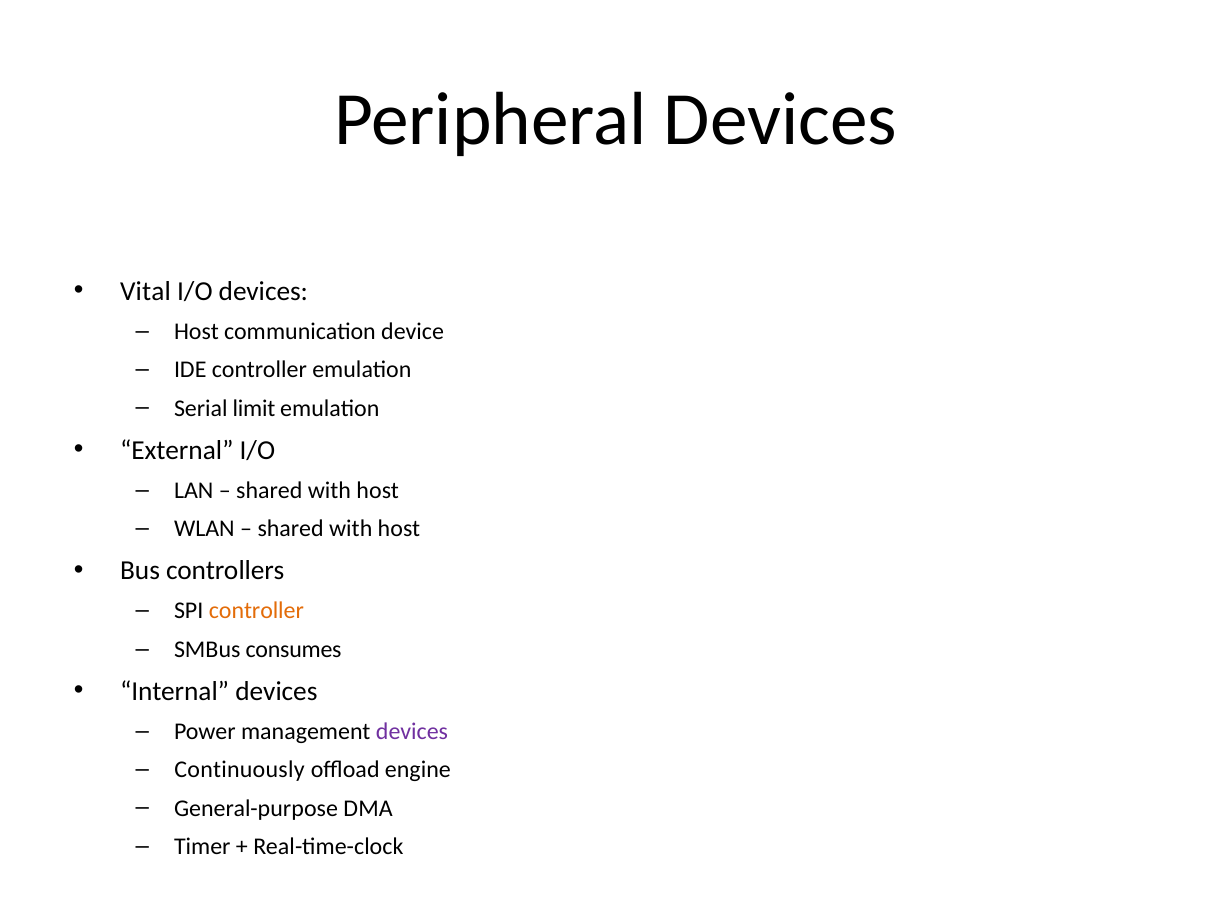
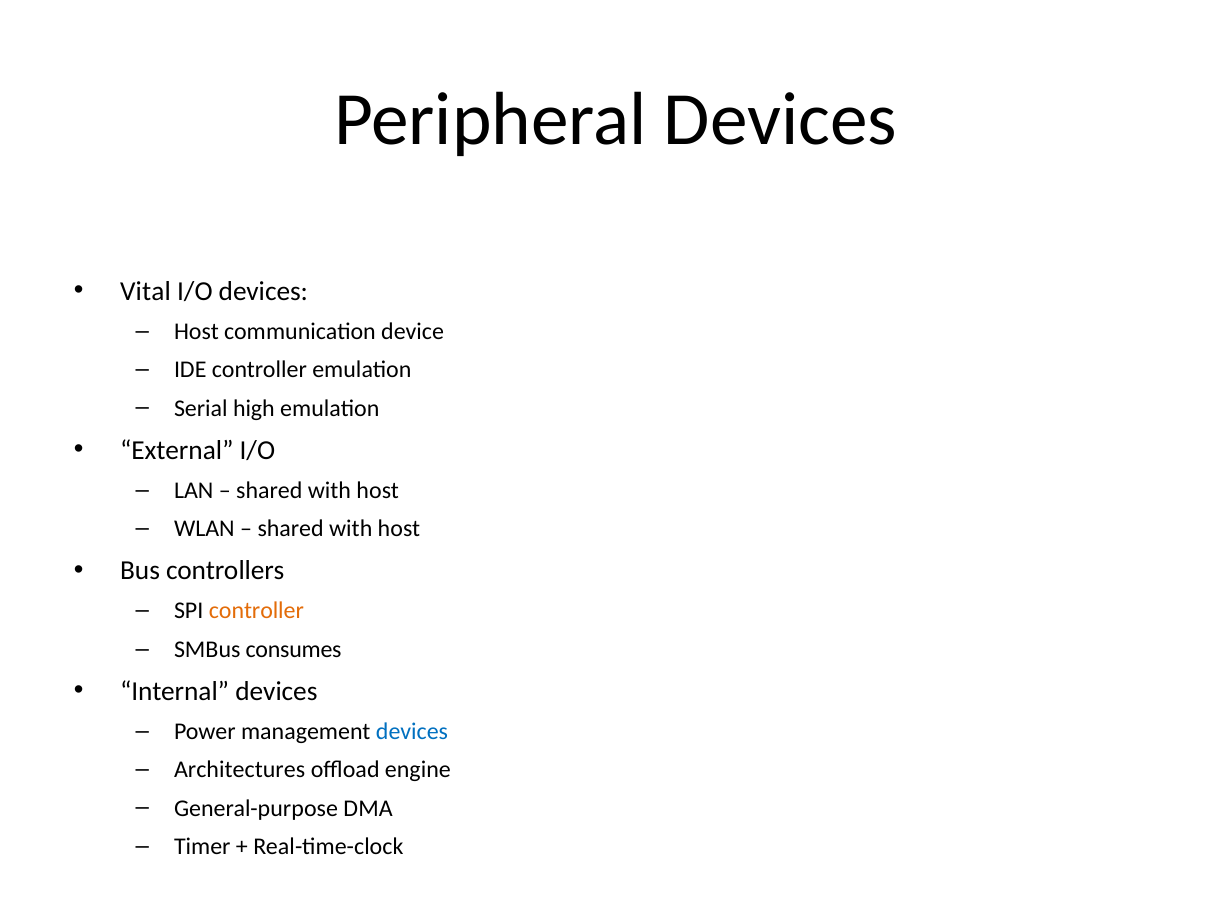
limit: limit -> high (254, 408)
devices colour: purple -> blue (412, 732)
Continuously: Continuously -> Architectures (240, 770)
